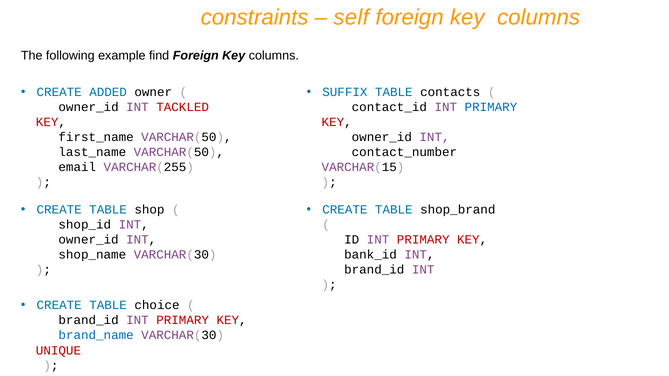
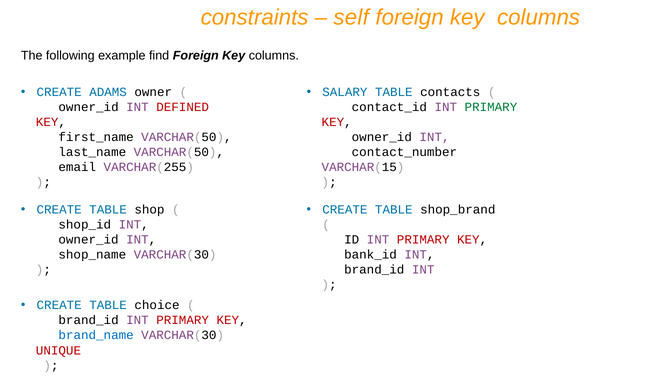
ADDED: ADDED -> ADAMS (108, 92)
SUFFIX: SUFFIX -> SALARY (345, 92)
TACKLED: TACKLED -> DEFINED (183, 107)
PRIMARY colour: blue -> green (491, 107)
